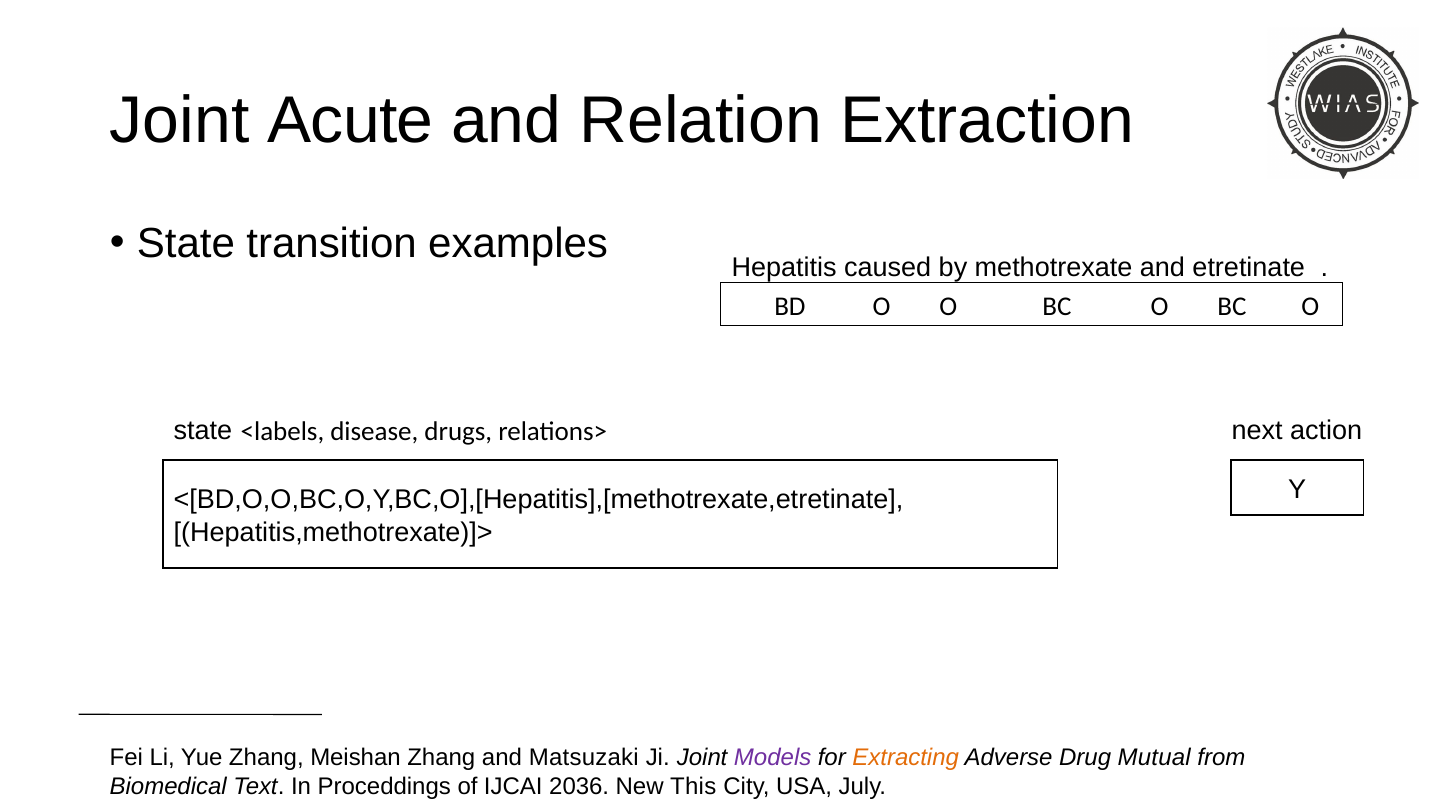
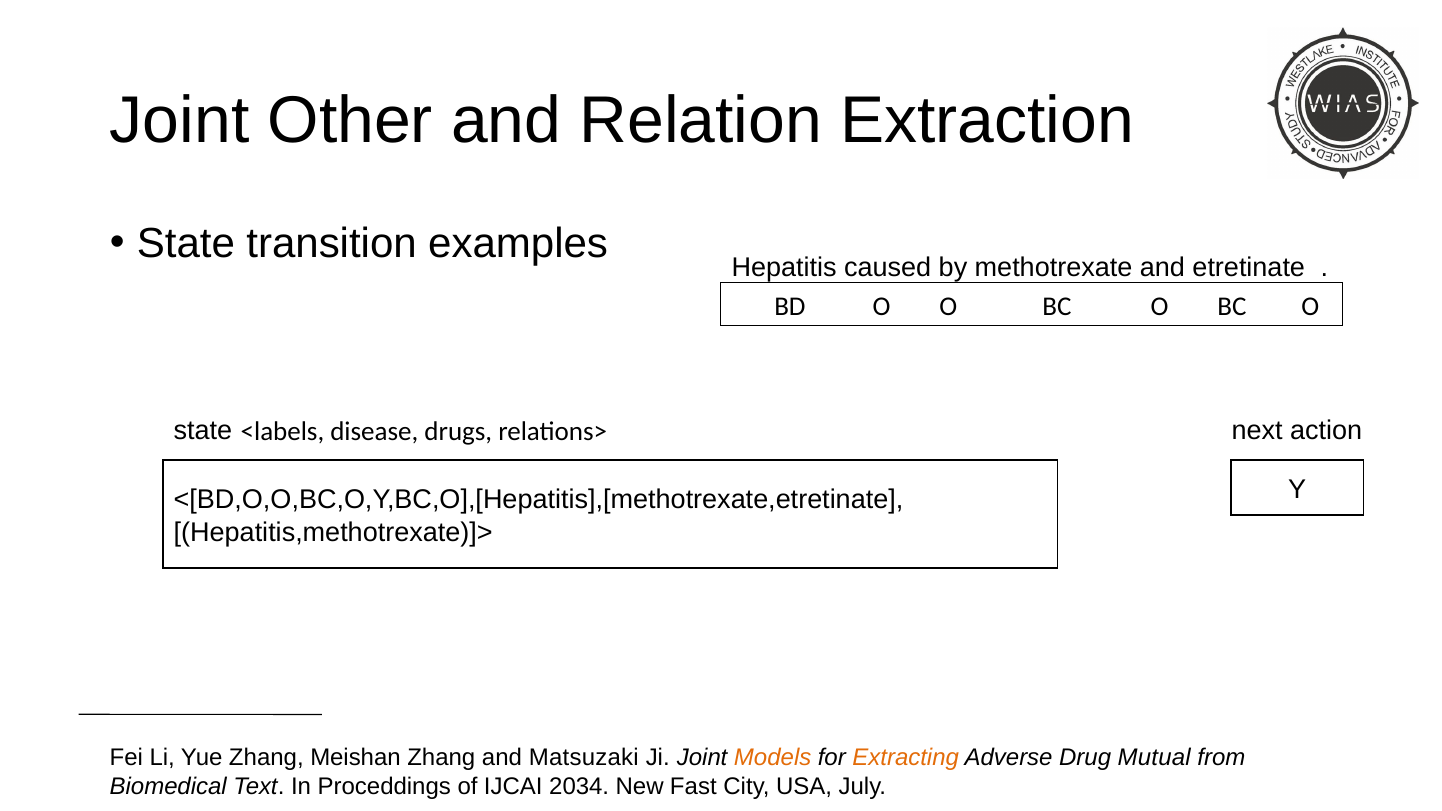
Acute: Acute -> Other (350, 121)
Models colour: purple -> orange (773, 758)
2036: 2036 -> 2034 (579, 787)
This: This -> Fast (693, 787)
